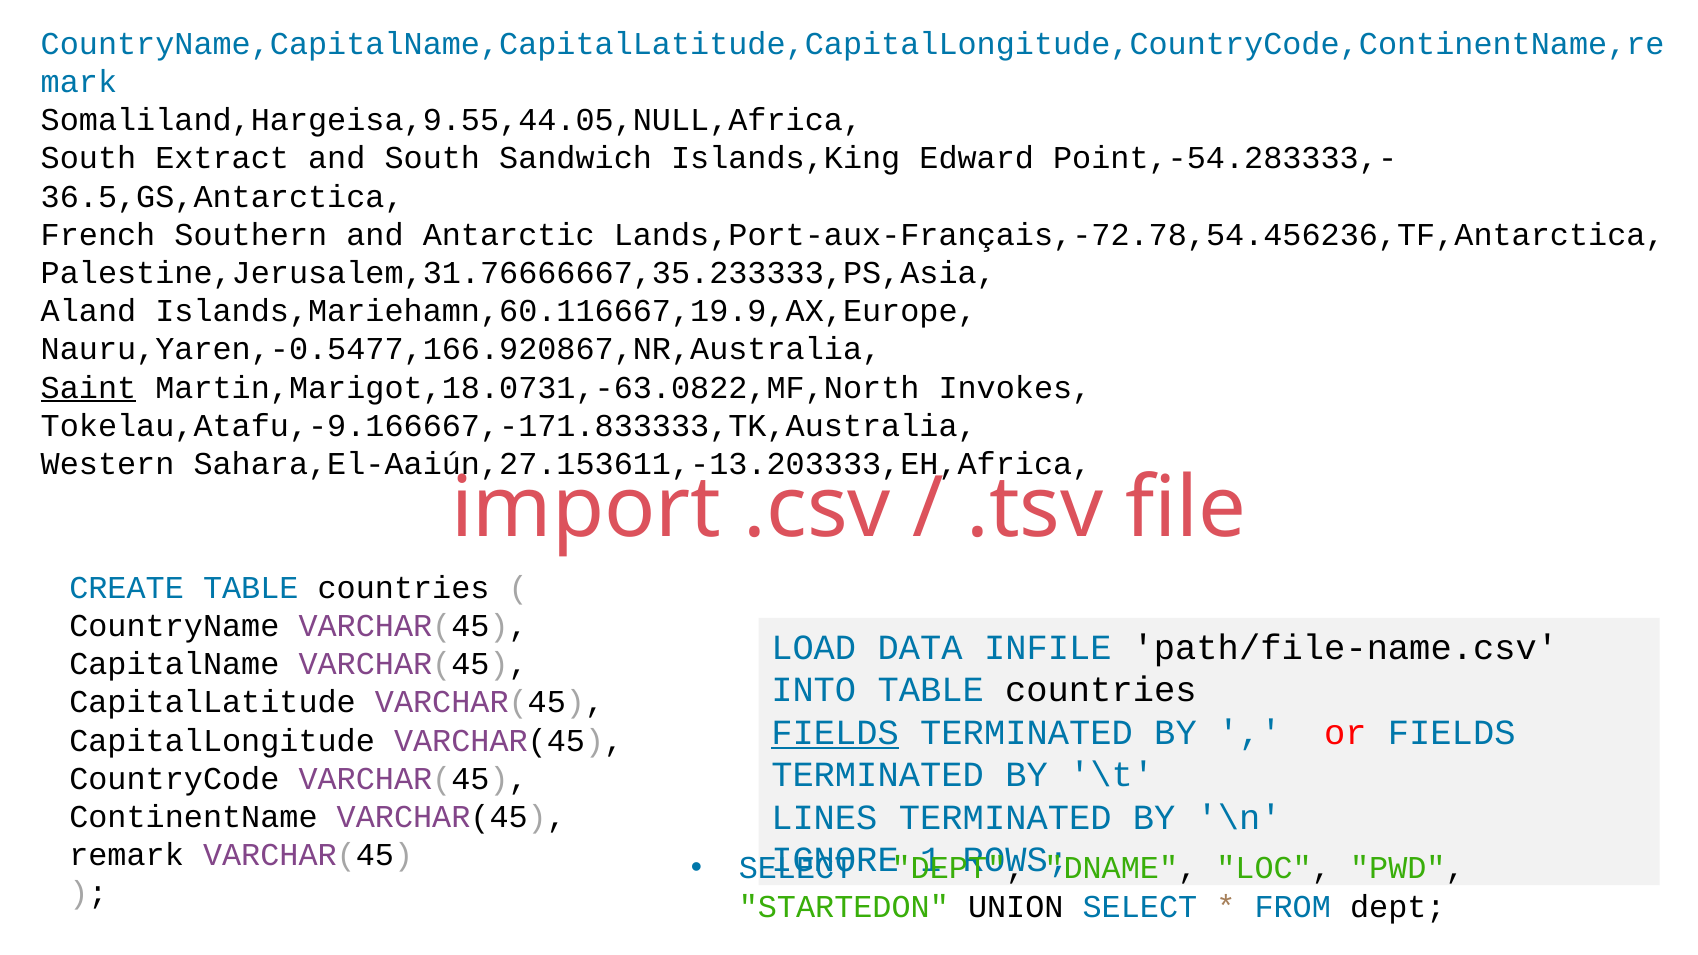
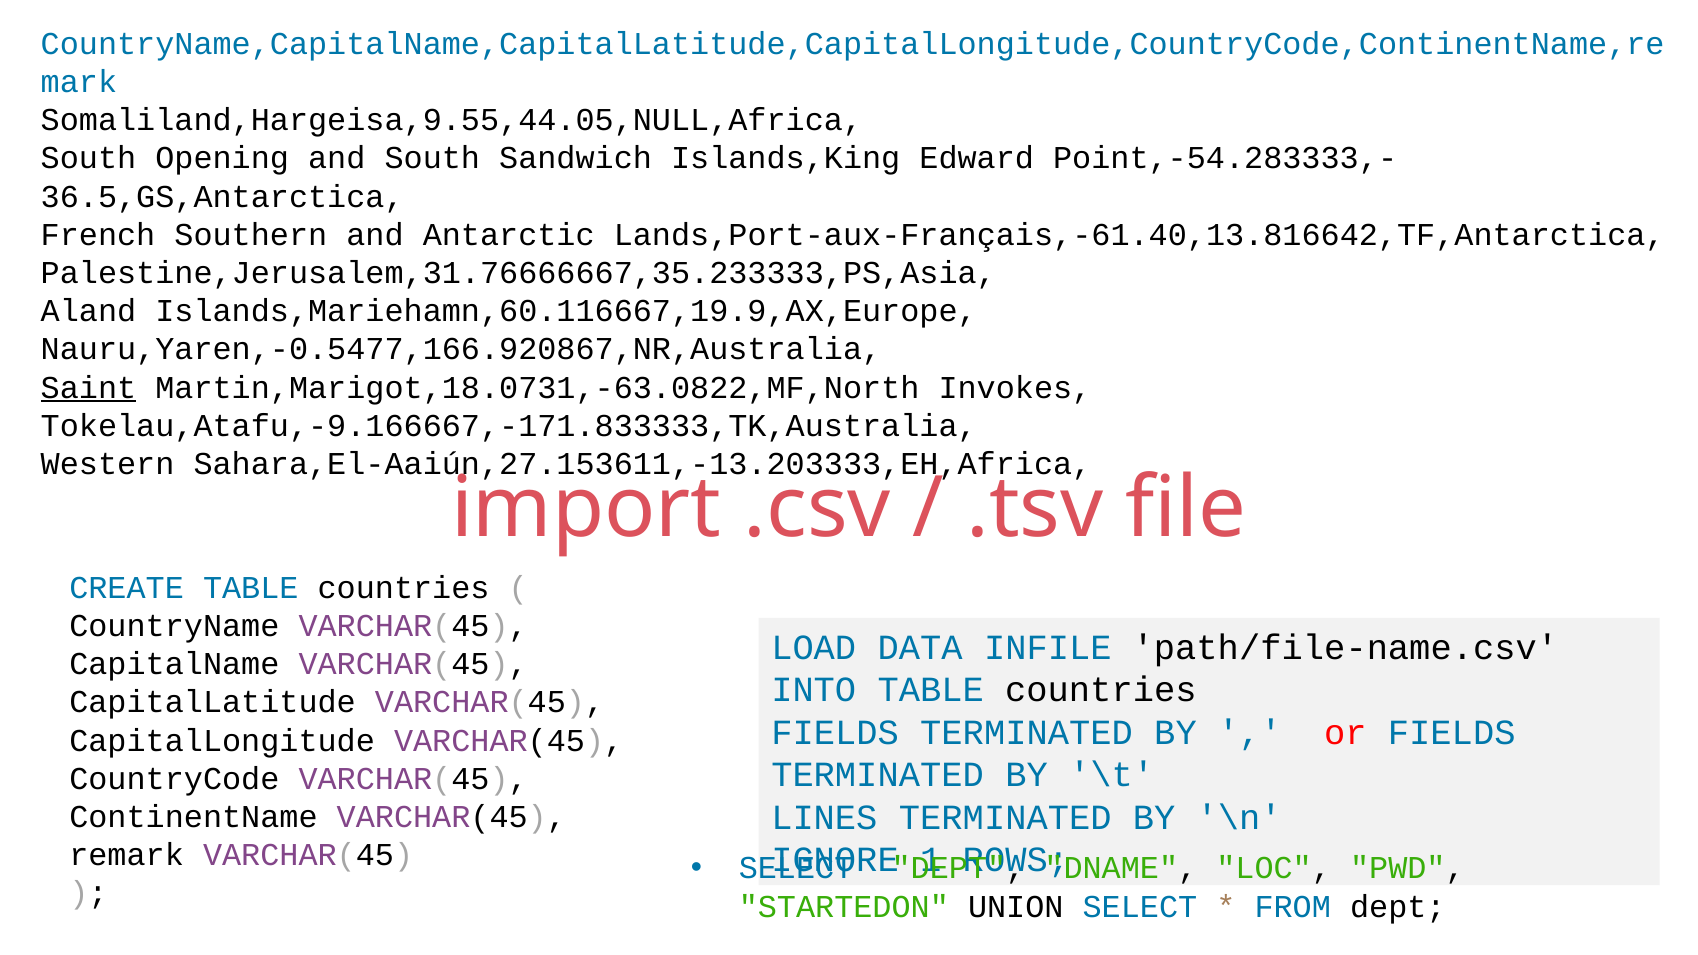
Extract: Extract -> Opening (222, 158)
Lands,Port-aux-Français,-72.78,54.456236,TF,Antarctica: Lands,Port-aux-Français,-72.78,54.456236,TF,Antarctica -> Lands,Port-aux-Français,-61.40,13.816642,TF,Antarctica (1139, 235)
FIELDS underline: present -> none (835, 733)
